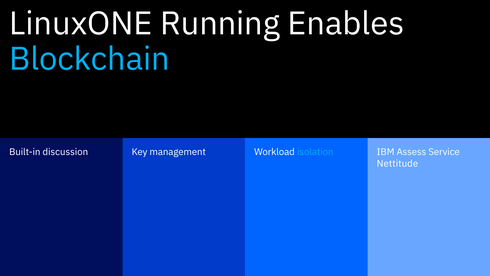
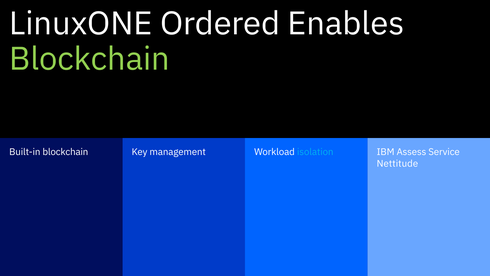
Running: Running -> Ordered (220, 24)
Blockchain colour: light blue -> light green (90, 59)
Built-in discussion: discussion -> blockchain (65, 152)
